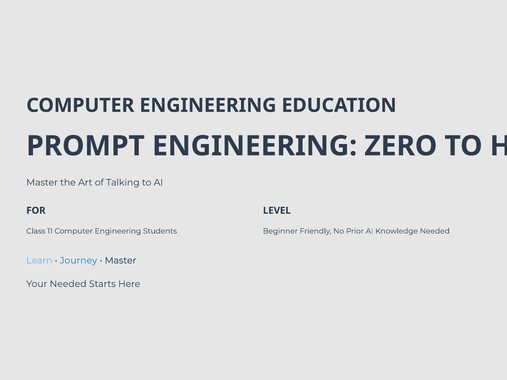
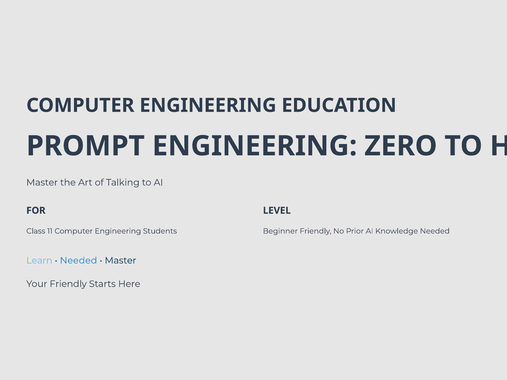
Journey: Journey -> Needed (78, 261)
Your Needed: Needed -> Friendly (68, 284)
